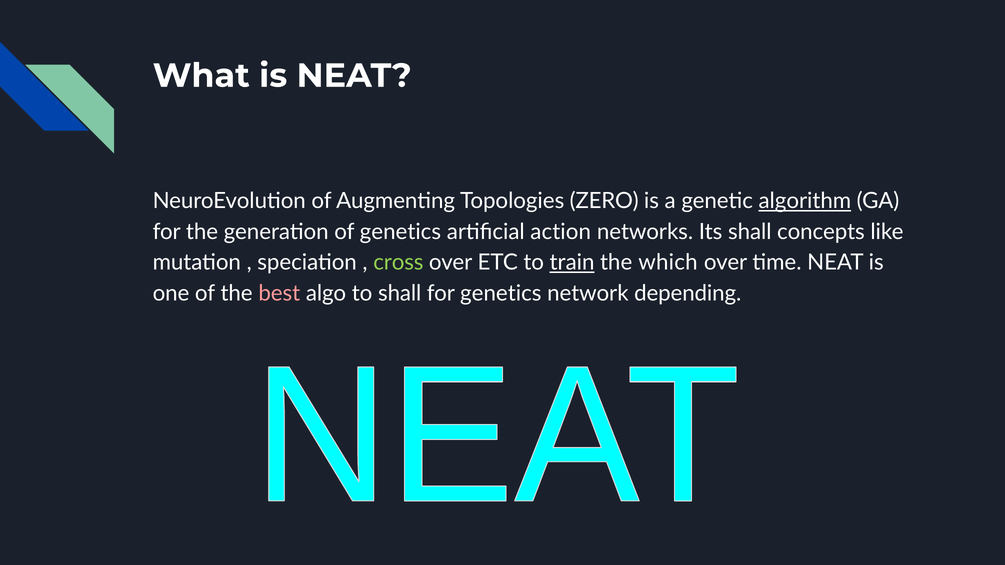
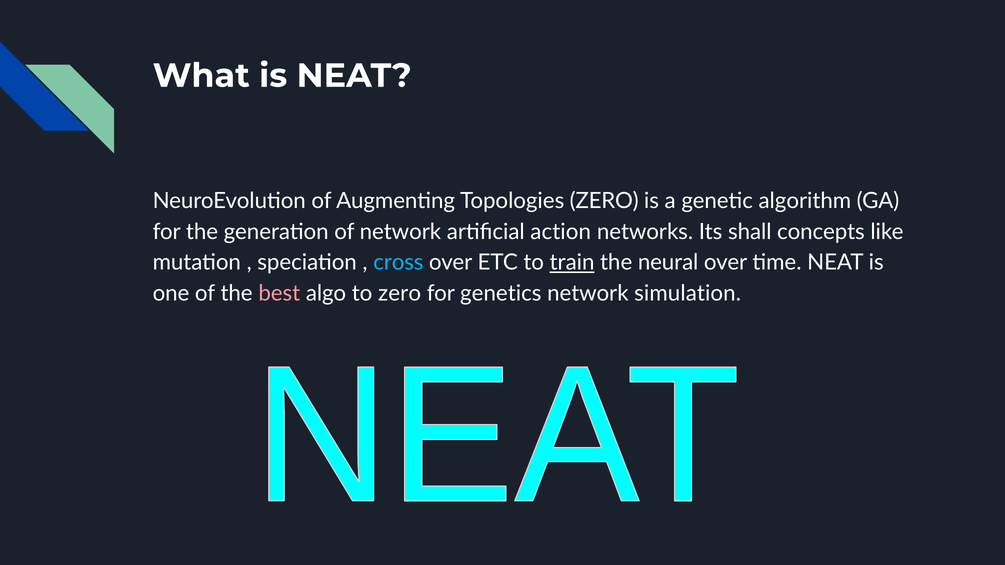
algorithm underline: present -> none (805, 201)
of genetics: genetics -> network (400, 232)
cross colour: light green -> light blue (398, 263)
which: which -> neural (668, 263)
to shall: shall -> zero (400, 293)
depending: depending -> simulation (688, 293)
